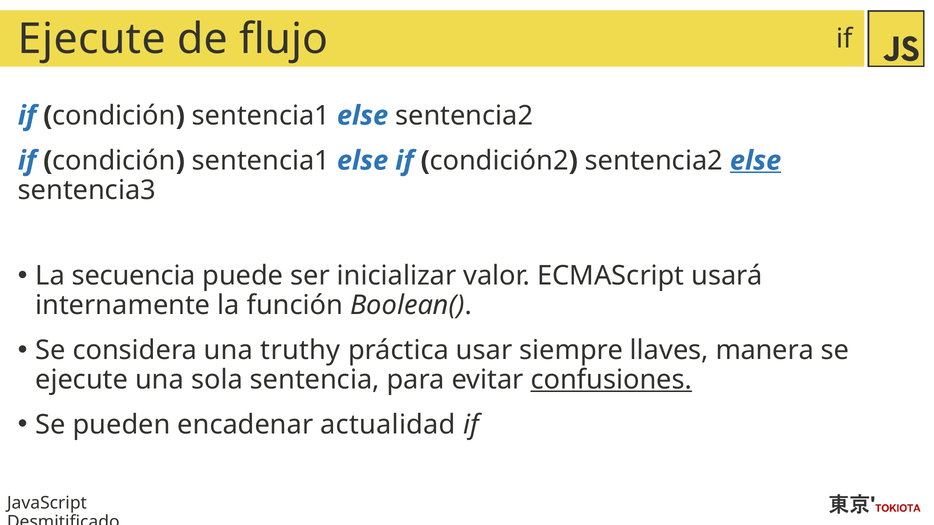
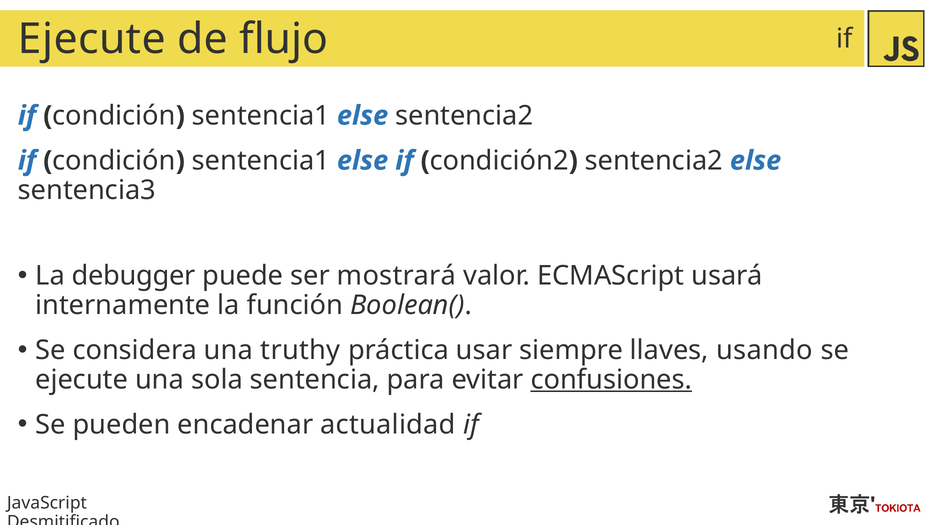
else underline: present -> none (756, 161)
secuencia: secuencia -> debugger (134, 276)
inicializar: inicializar -> mostrará (397, 276)
manera: manera -> usando (764, 350)
